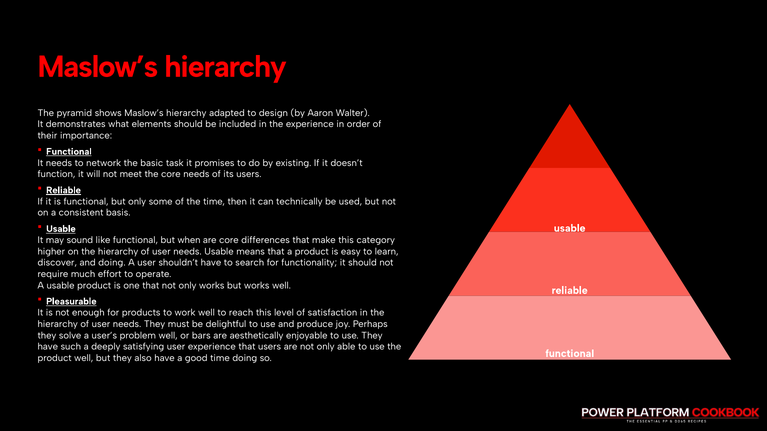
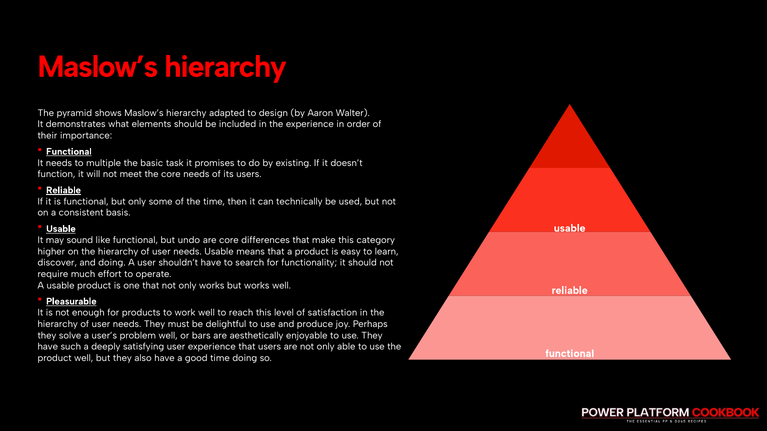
network: network -> multiple (104, 163)
when: when -> undo (189, 240)
